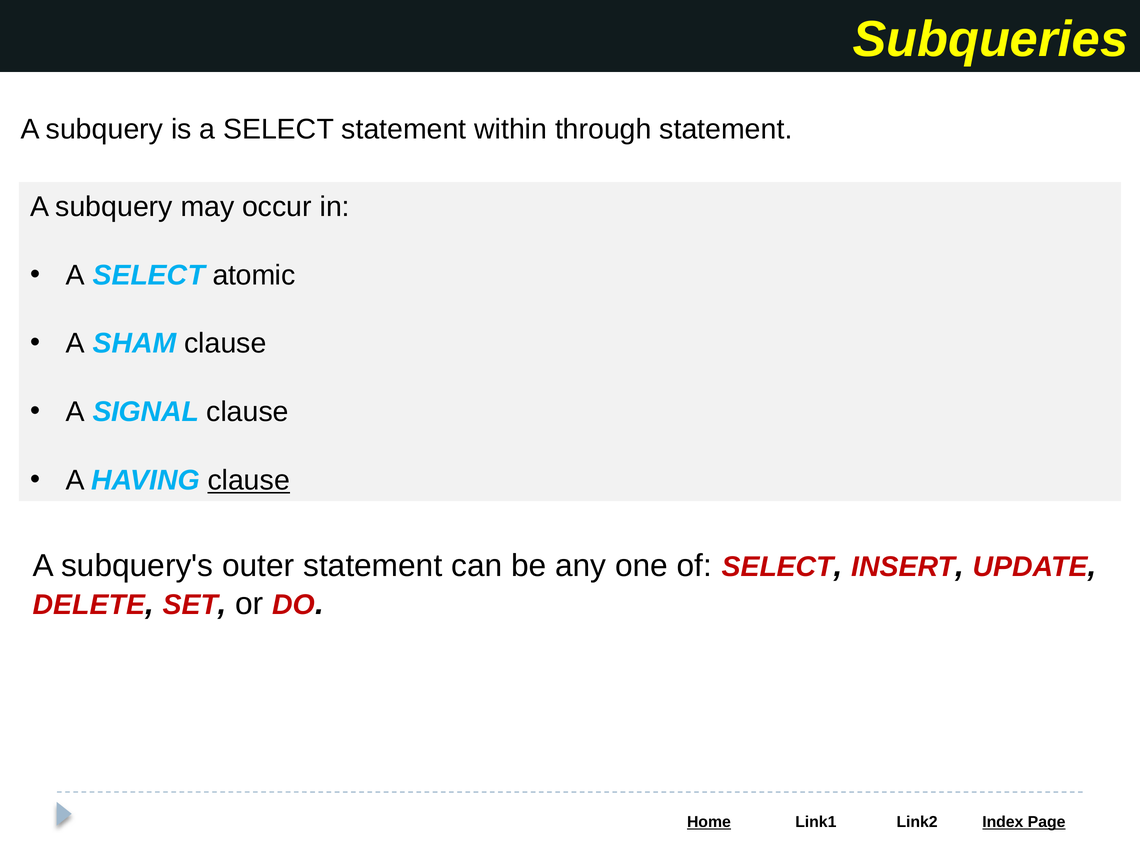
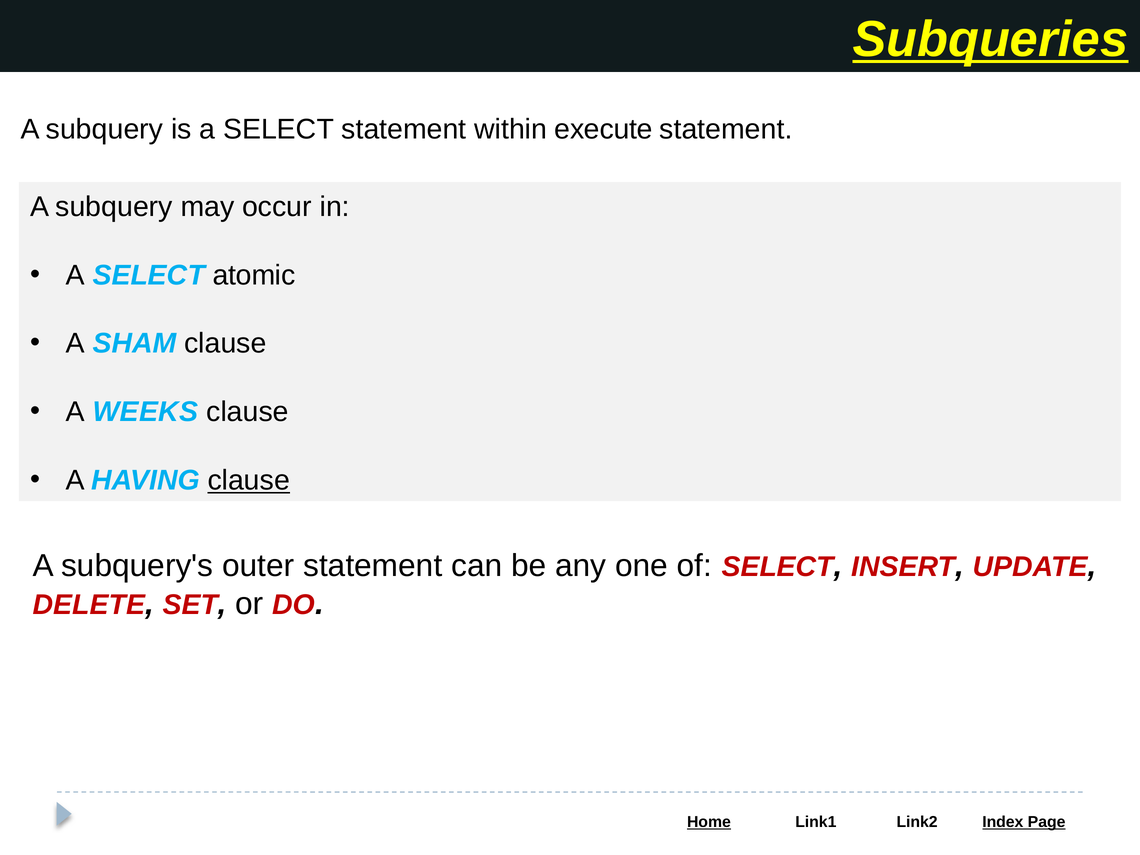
Subqueries underline: none -> present (990, 40)
through: through -> execute (603, 129)
SIGNAL: SIGNAL -> WEEKS (145, 412)
